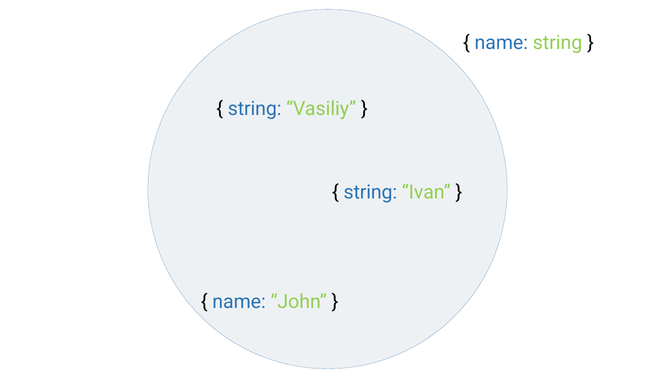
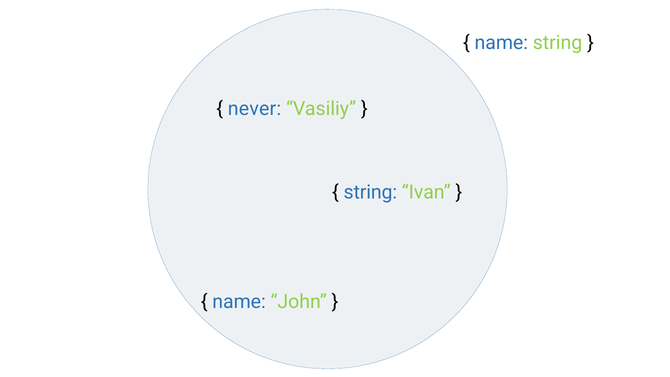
string: string -> never (255, 109)
